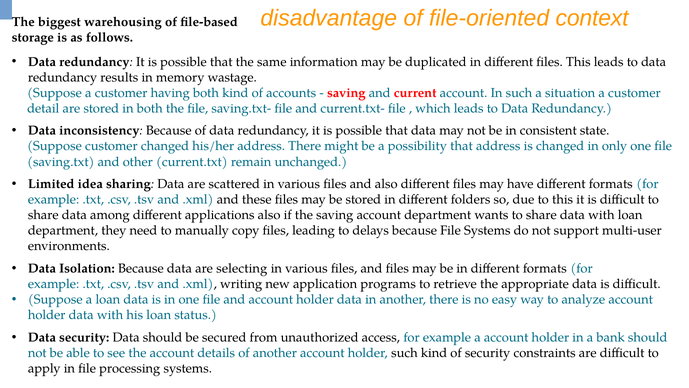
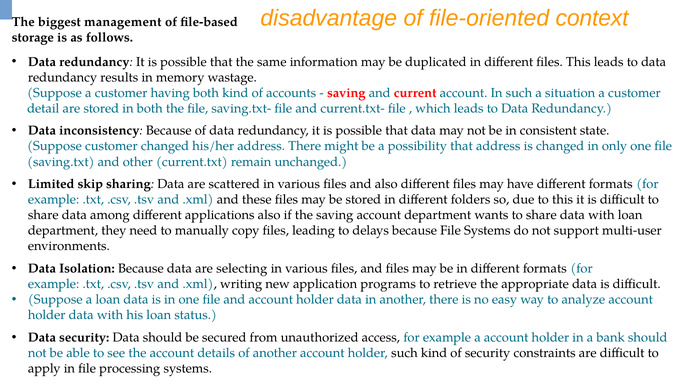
warehousing: warehousing -> management (123, 22)
idea: idea -> skip (90, 184)
